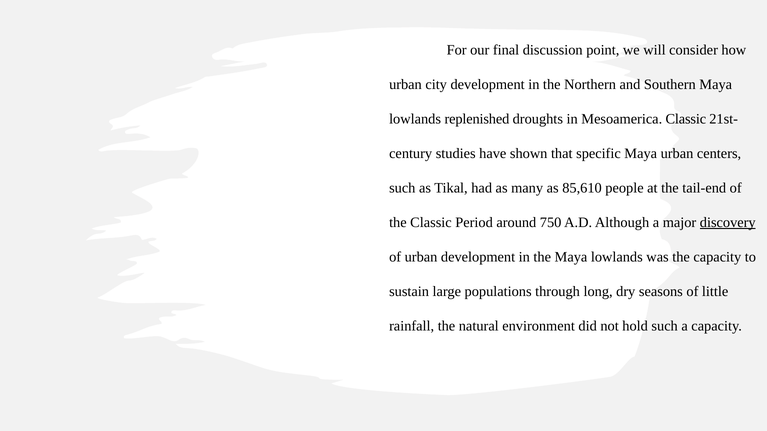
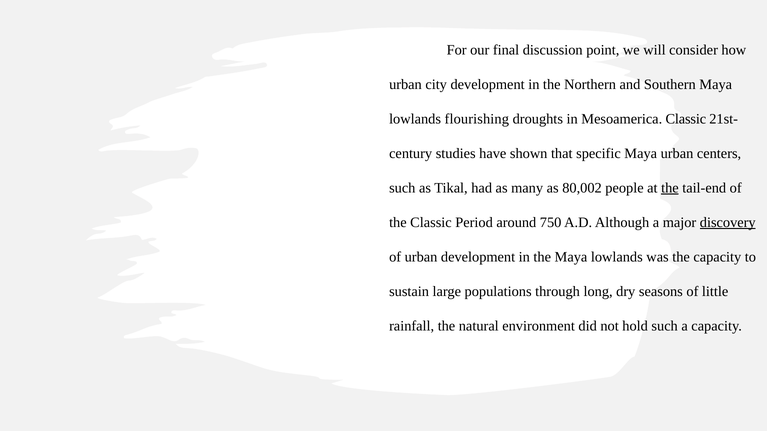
replenished: replenished -> flourishing (477, 119)
85,610: 85,610 -> 80,002 (582, 188)
the underline: none -> present (670, 188)
